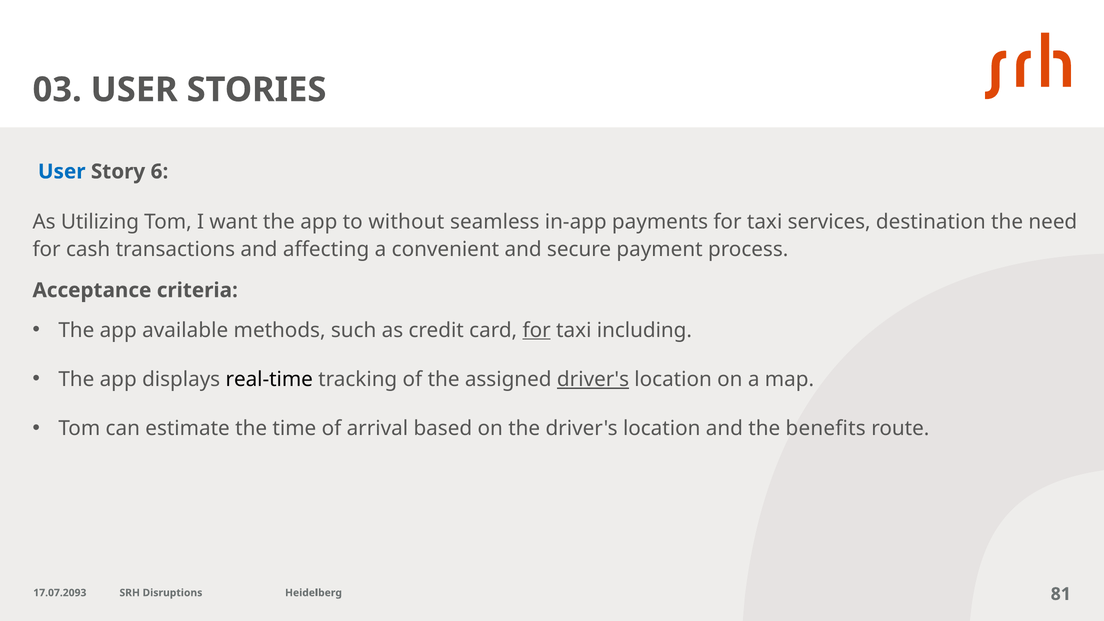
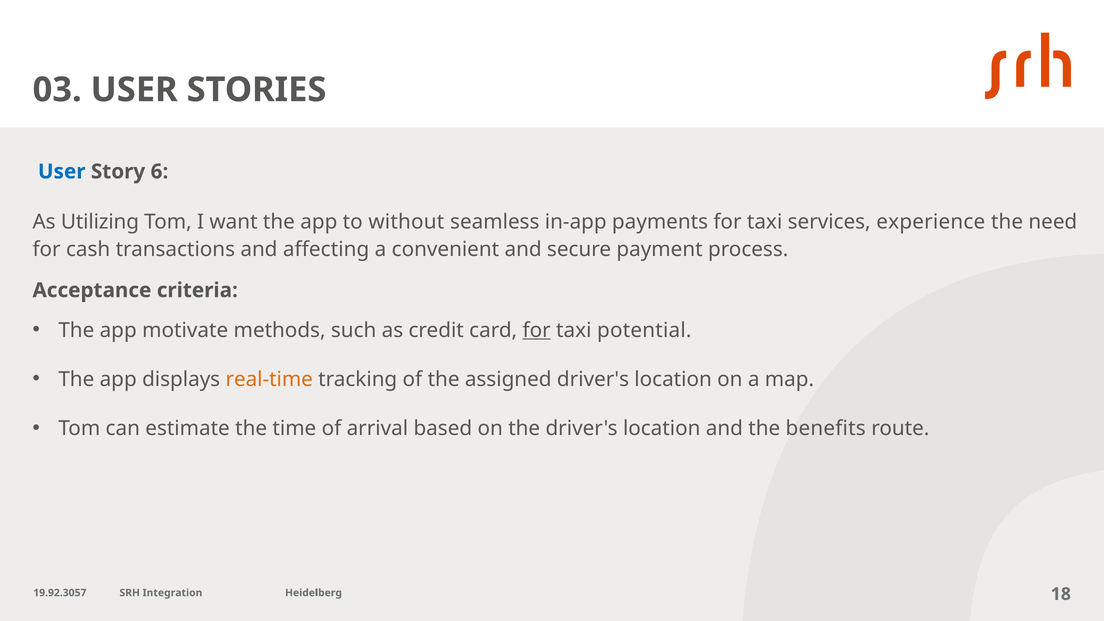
destination: destination -> experience (931, 222)
available: available -> motivate (185, 330)
including: including -> potential (644, 330)
real-time colour: black -> orange (269, 379)
driver's underline: present -> none (593, 379)
17.07.2093: 17.07.2093 -> 19.92.3057 (60, 593)
Disruptions: Disruptions -> Integration (172, 593)
81: 81 -> 18 (1061, 594)
